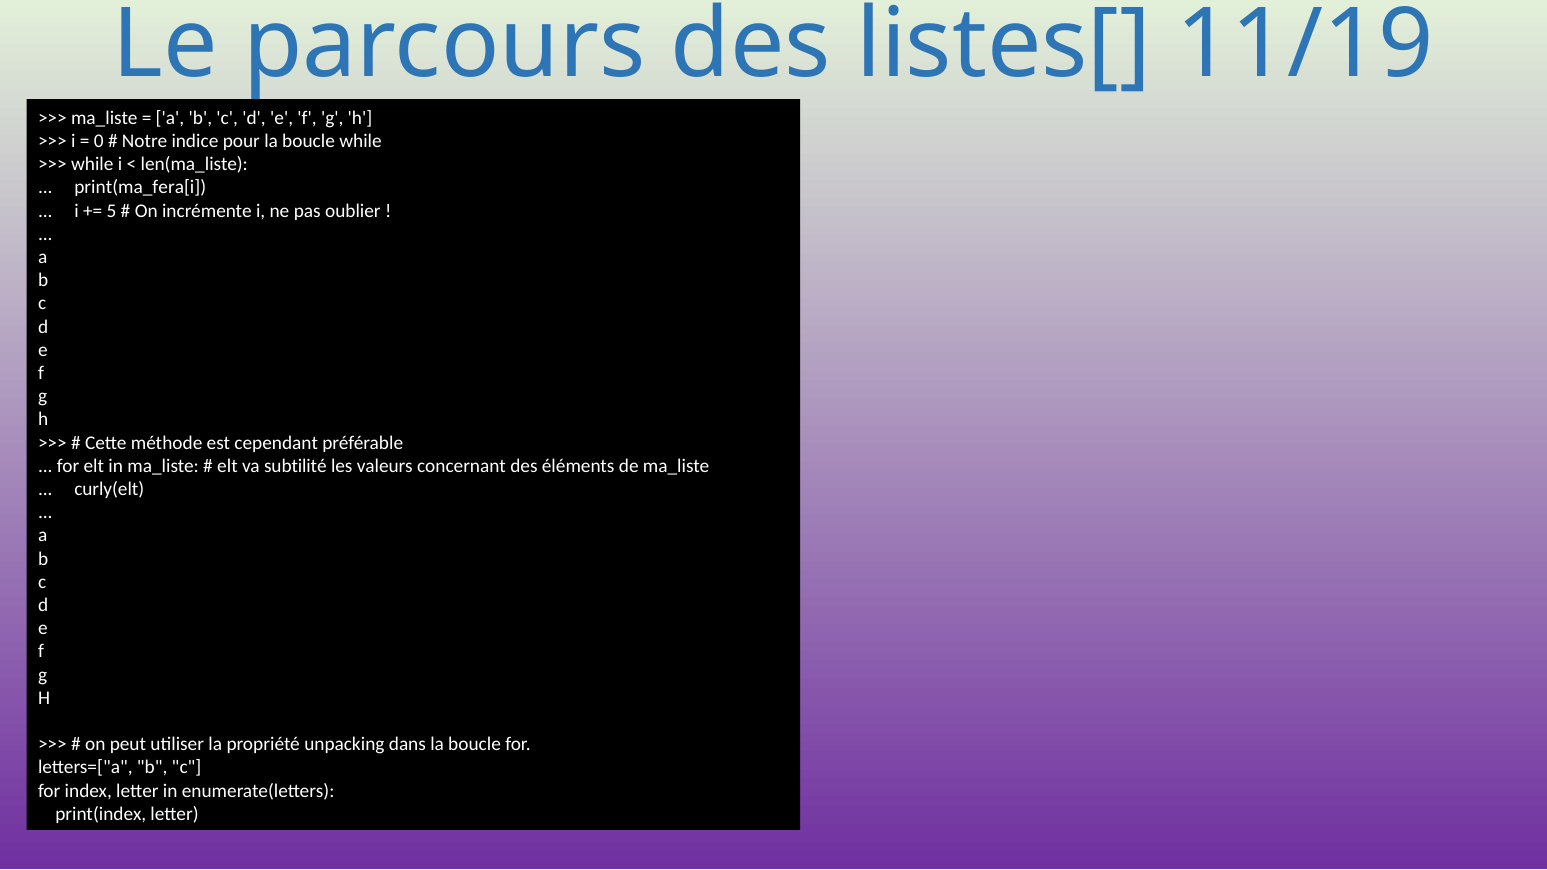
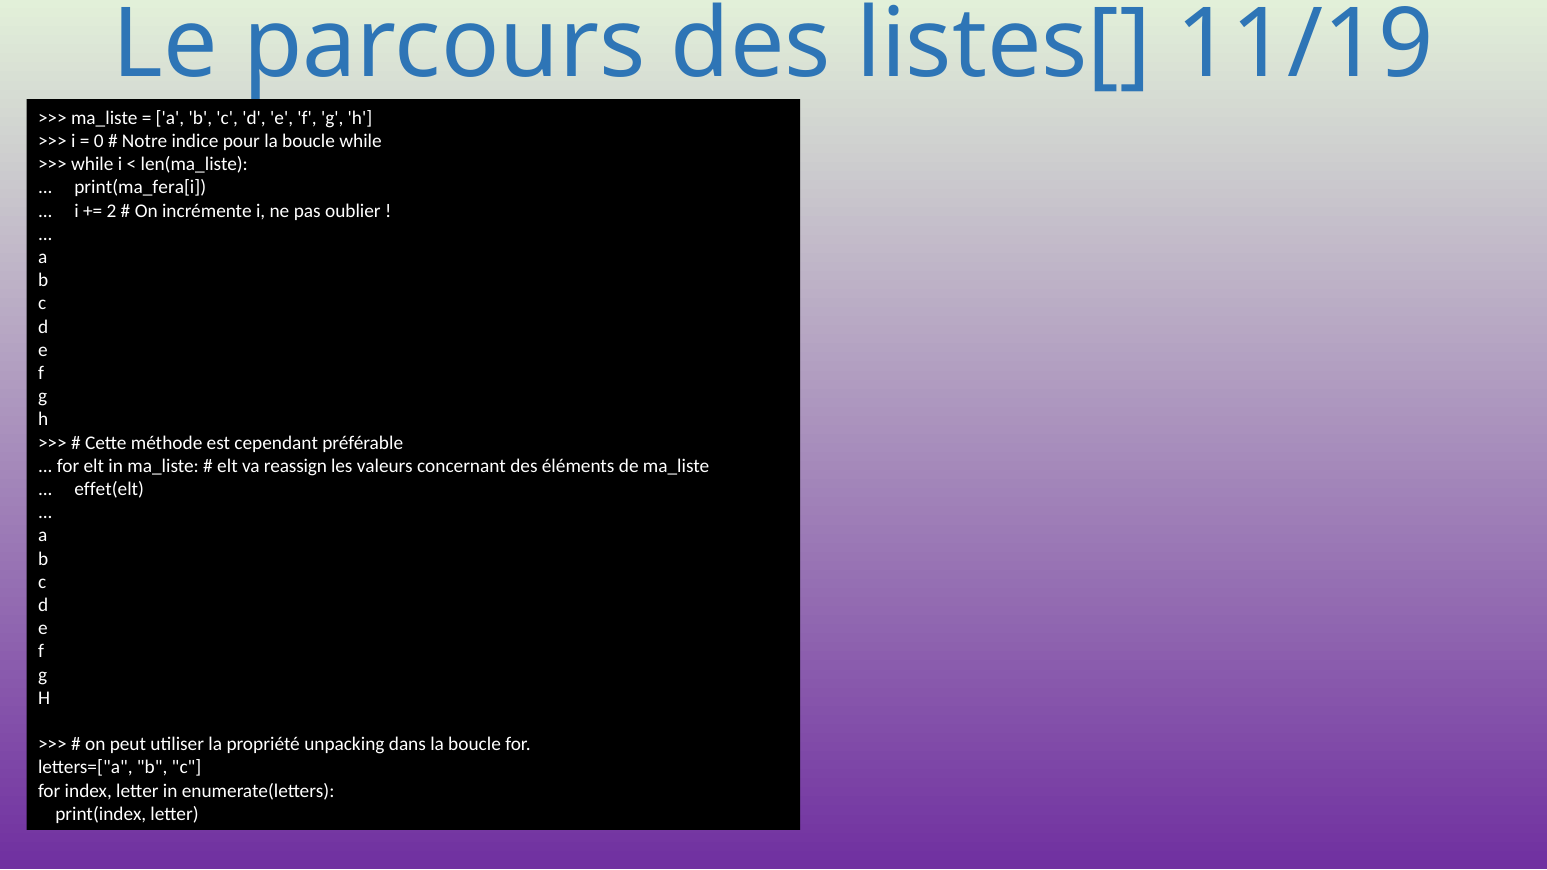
5: 5 -> 2 (112, 211)
subtilité: subtilité -> reassign (295, 466)
curly(elt: curly(elt -> effet(elt (109, 489)
